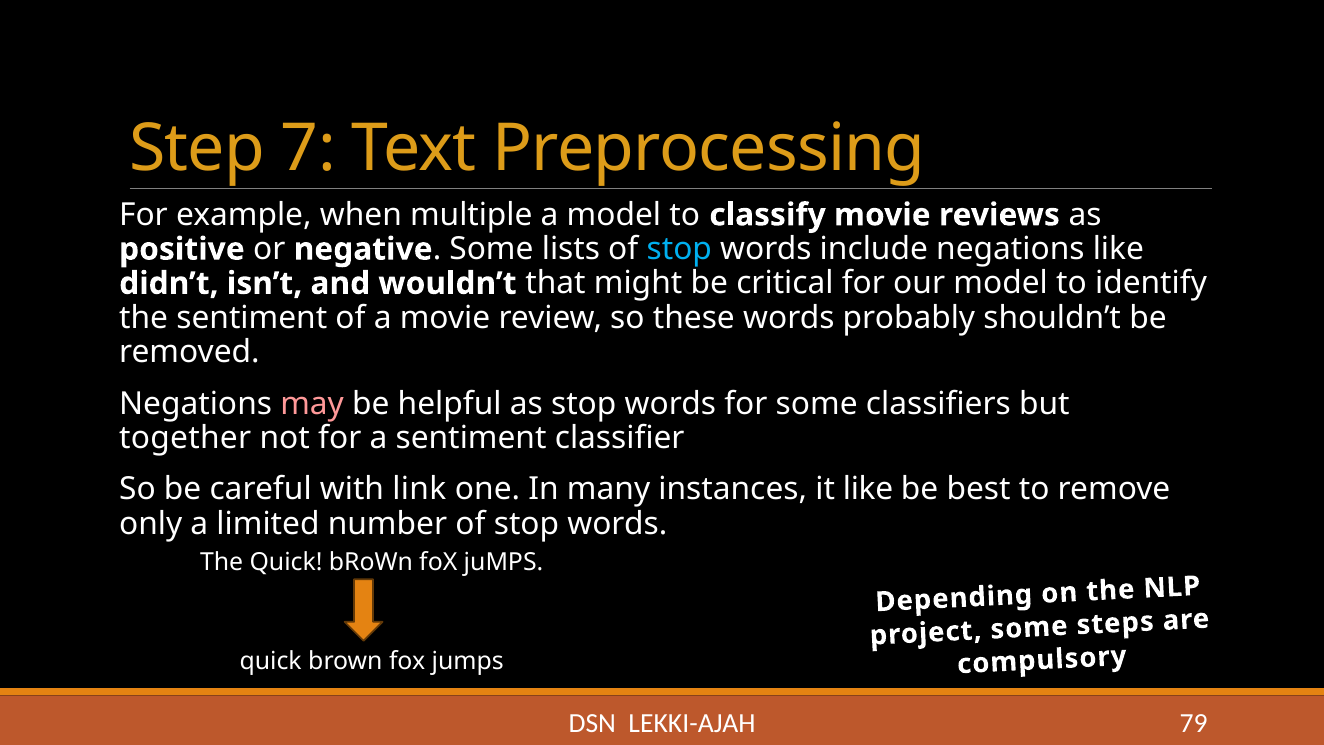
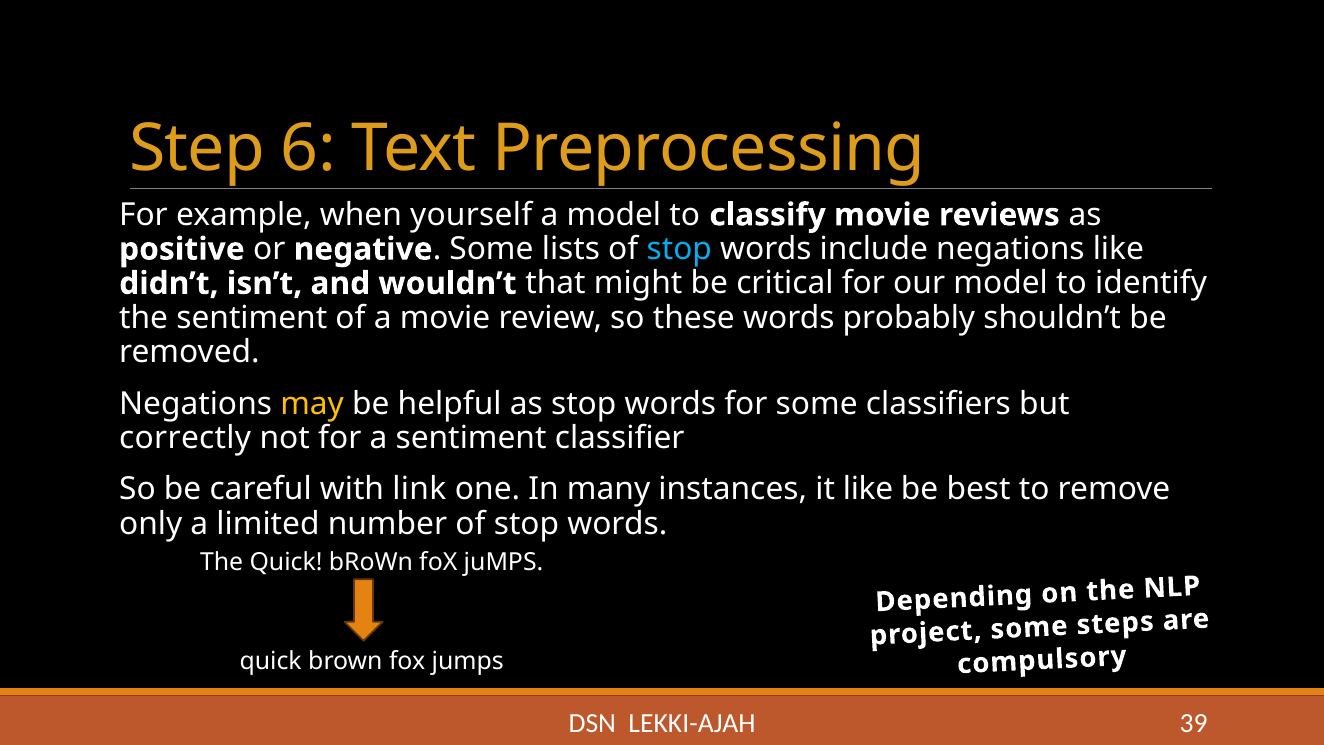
7: 7 -> 6 (309, 148)
multiple: multiple -> yourself (471, 215)
may colour: pink -> yellow (312, 403)
together: together -> correctly (185, 438)
79: 79 -> 39 (1194, 723)
